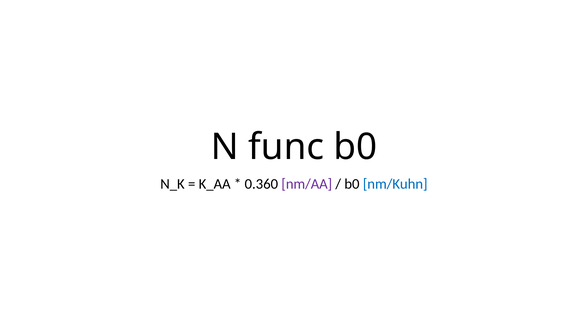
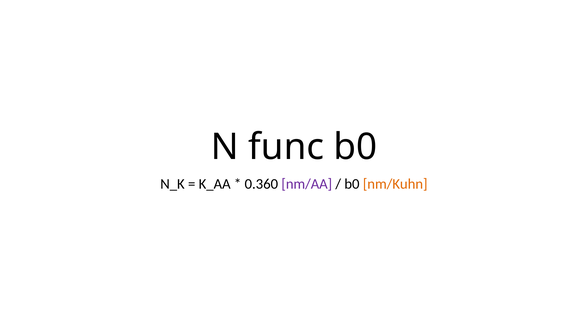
nm/Kuhn colour: blue -> orange (395, 184)
